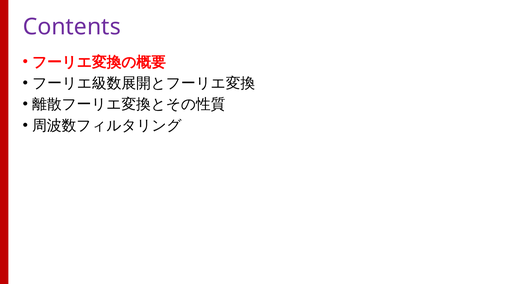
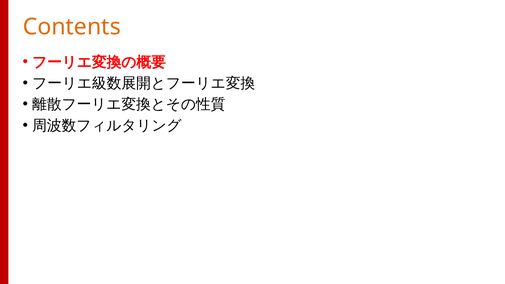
Contents colour: purple -> orange (72, 27)
